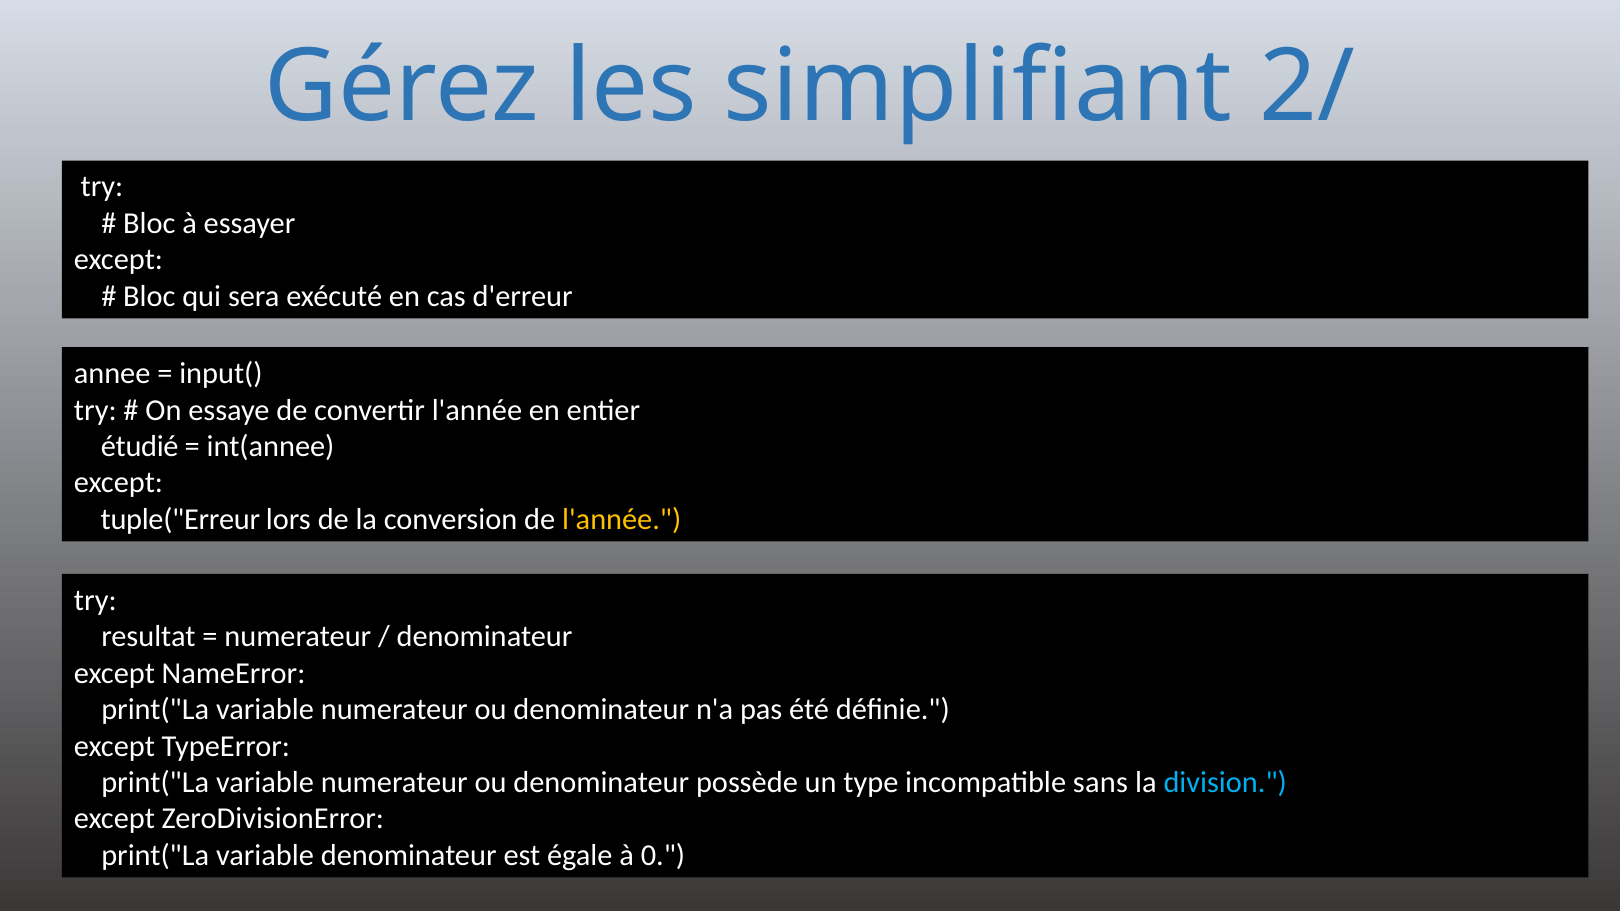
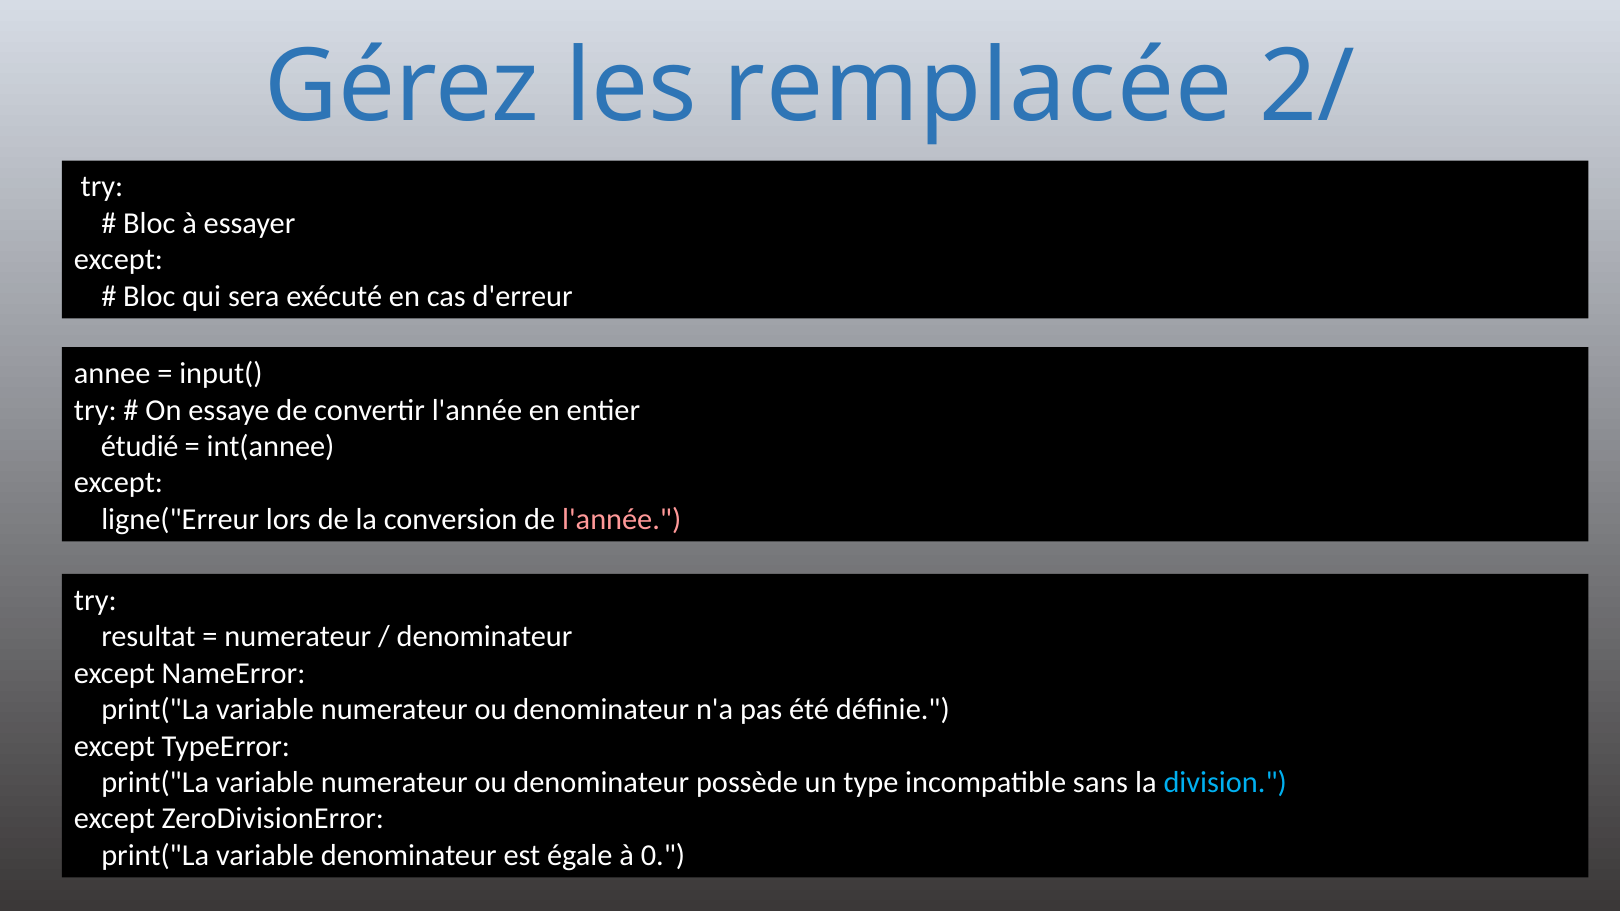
simplifiant: simplifiant -> remplacée (978, 87)
tuple("Erreur: tuple("Erreur -> ligne("Erreur (180, 519)
l'année colour: yellow -> pink (622, 519)
